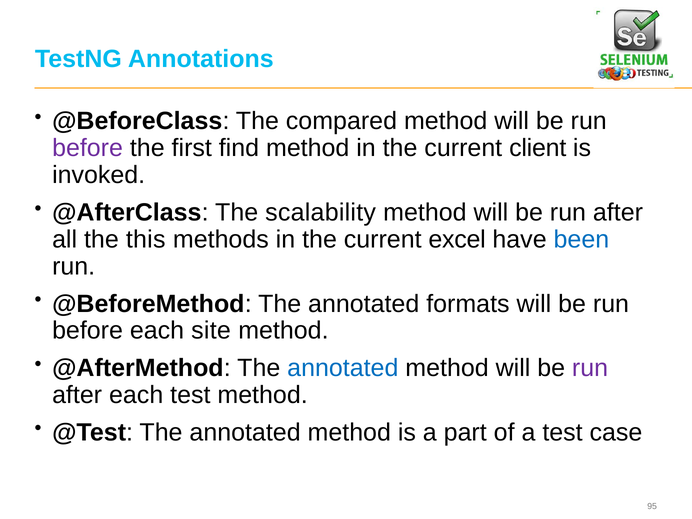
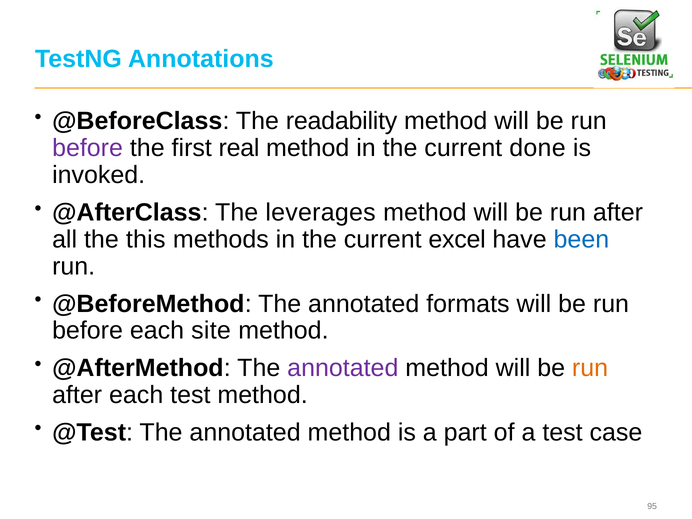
compared: compared -> readability (342, 121)
find: find -> real (239, 148)
client: client -> done (537, 148)
scalability: scalability -> leverages (321, 213)
annotated colour: blue -> purple (343, 368)
run colour: purple -> orange (590, 368)
